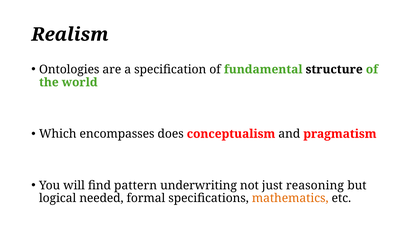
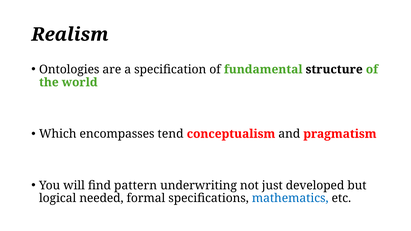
does: does -> tend (171, 134)
reasoning: reasoning -> developed (315, 186)
mathematics colour: orange -> blue (290, 199)
